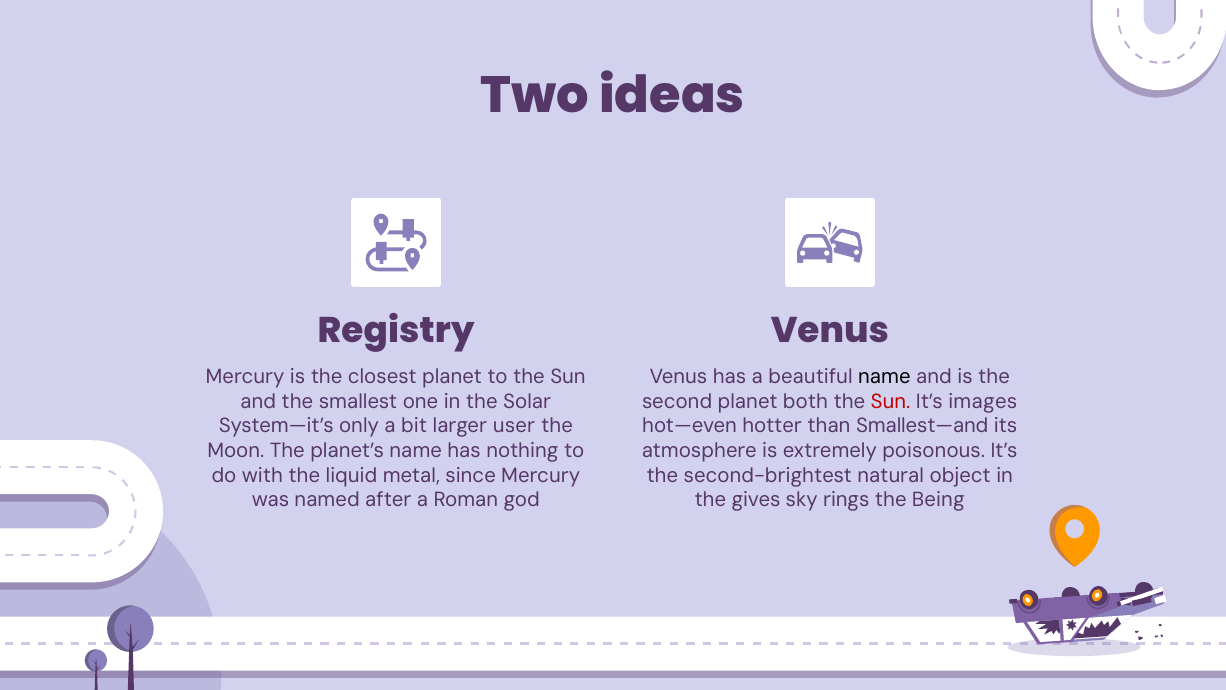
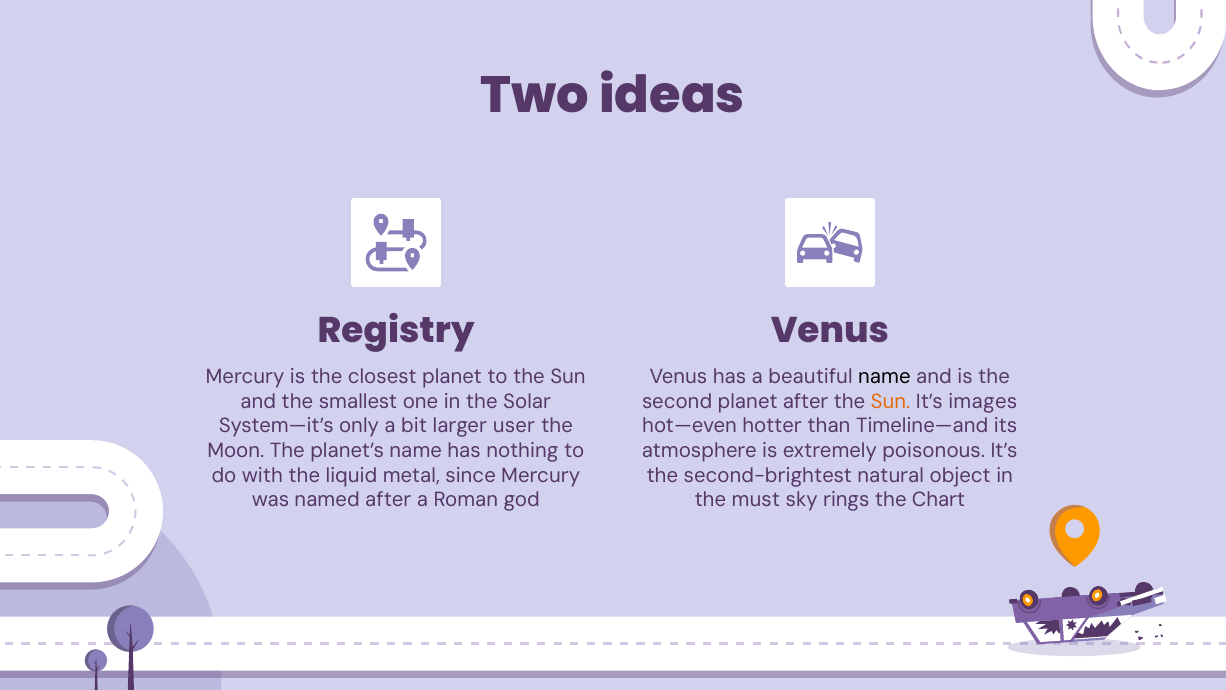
planet both: both -> after (806, 401)
Sun colour: red -> orange (891, 401)
Smallest—and: Smallest—and -> Timeline—and (922, 426)
gives: gives -> must (756, 500)
Being: Being -> Chart (939, 500)
